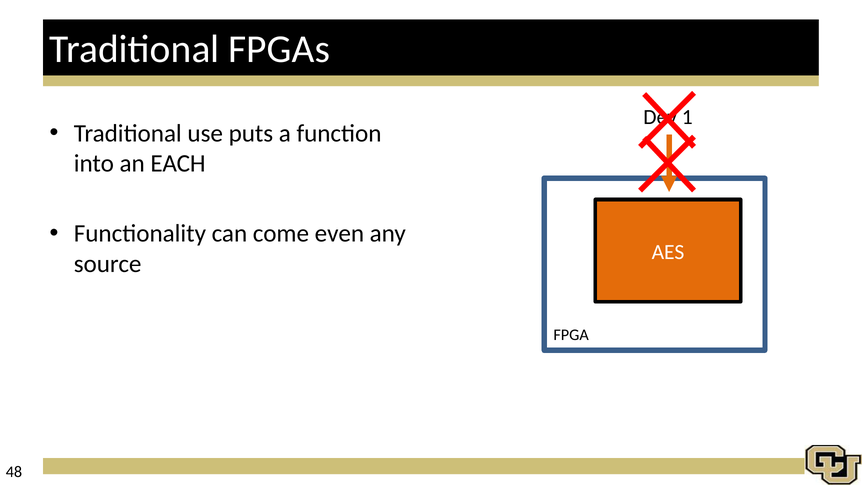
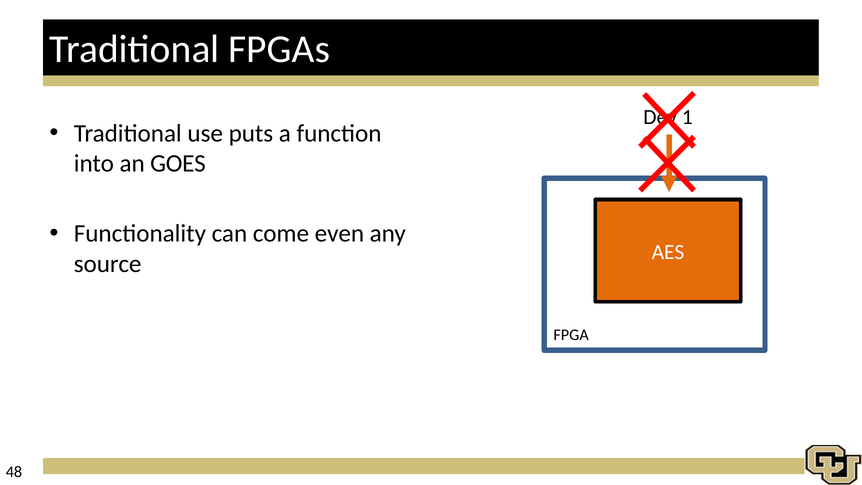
EACH: EACH -> GOES (178, 163)
